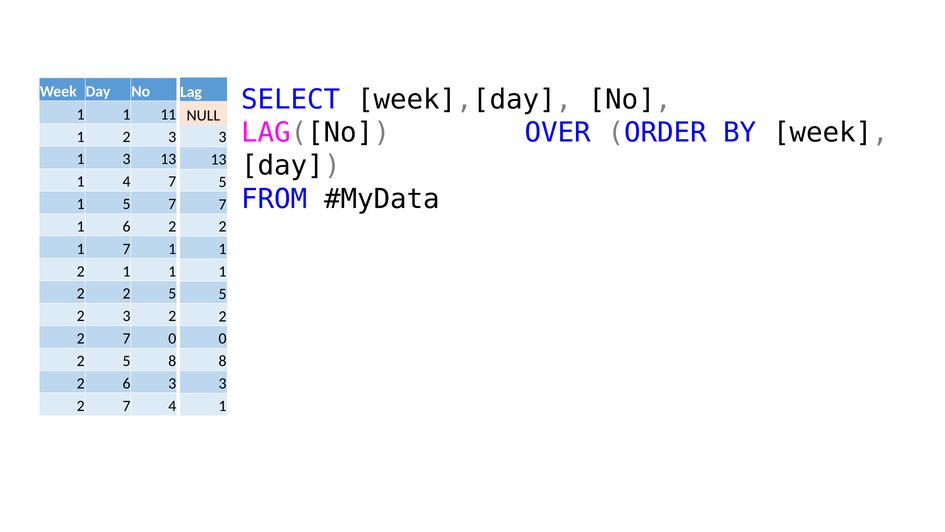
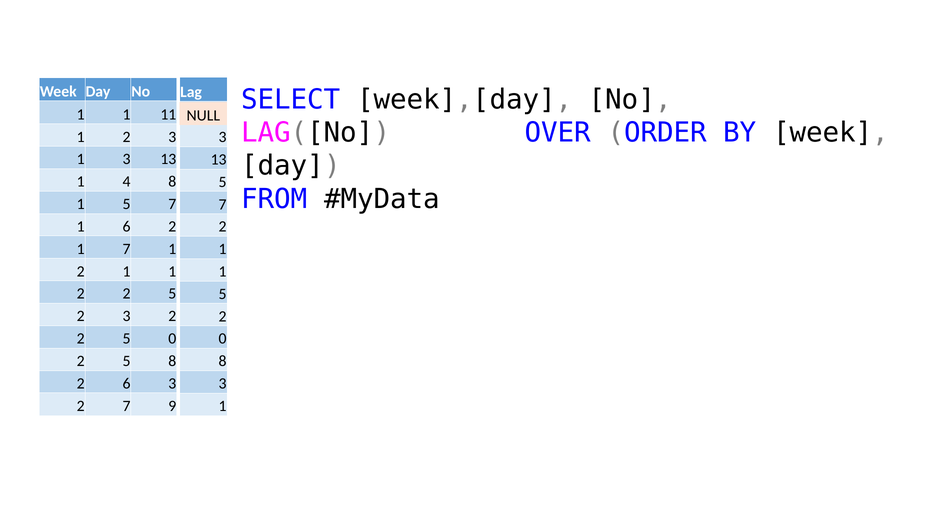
4 7: 7 -> 8 (172, 182)
7: 7 -> 5 (127, 338)
7 4: 4 -> 9 (172, 406)
